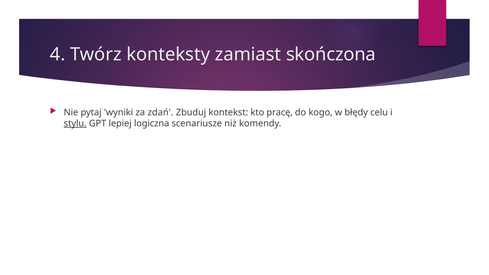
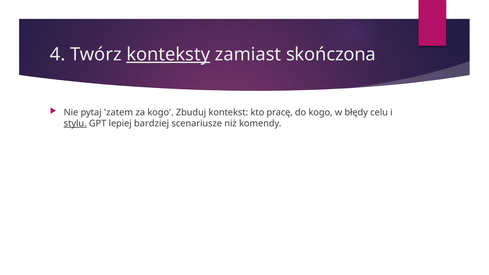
konteksty underline: none -> present (168, 55)
wyniki: wyniki -> zatem (119, 112)
za zdań: zdań -> kogo (160, 112)
logiczna: logiczna -> bardziej (152, 123)
